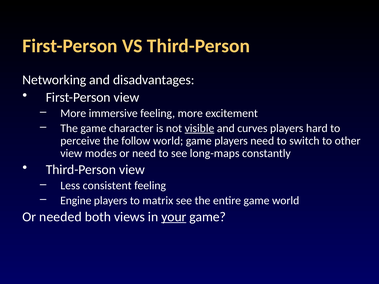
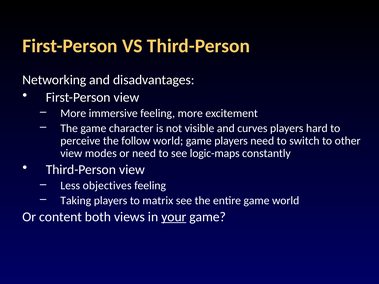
visible underline: present -> none (199, 128)
long-maps: long-maps -> logic-maps (215, 153)
consistent: consistent -> objectives (107, 186)
Engine: Engine -> Taking (76, 201)
needed: needed -> content (61, 217)
